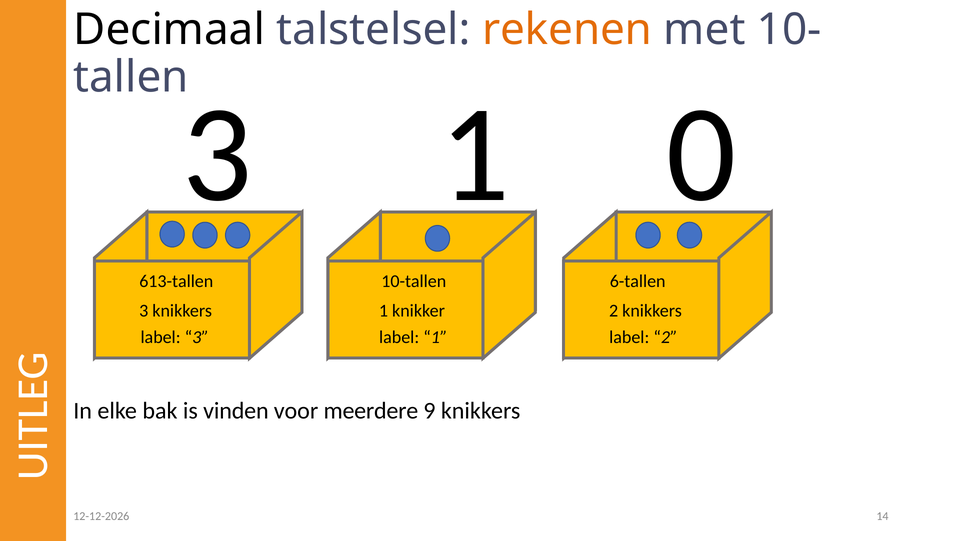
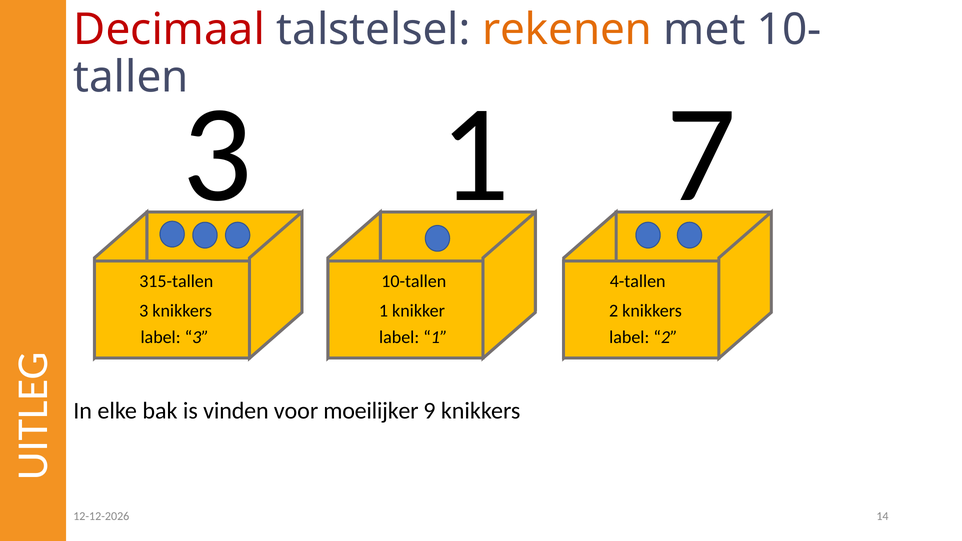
Decimaal colour: black -> red (169, 30)
0: 0 -> 7 (701, 155)
613-tallen: 613-tallen -> 315-tallen (176, 282)
6-tallen: 6-tallen -> 4-tallen (638, 282)
meerdere: meerdere -> moeilijker (371, 411)
